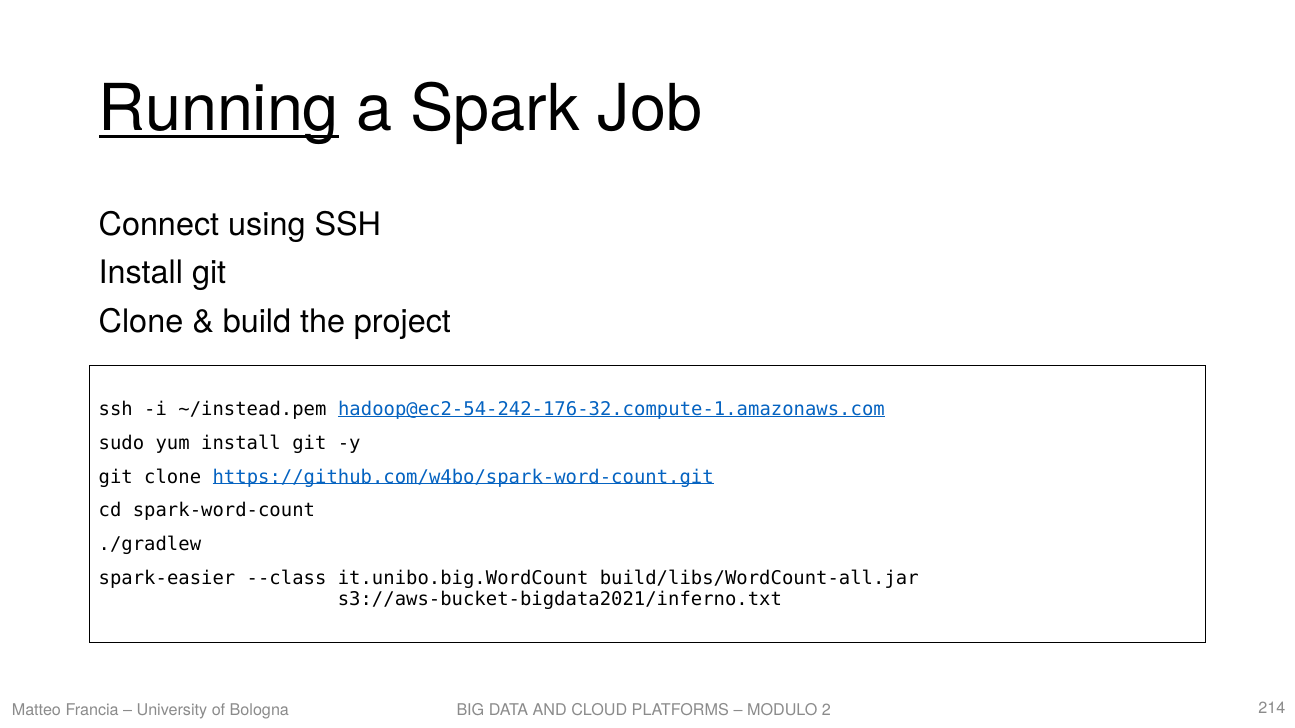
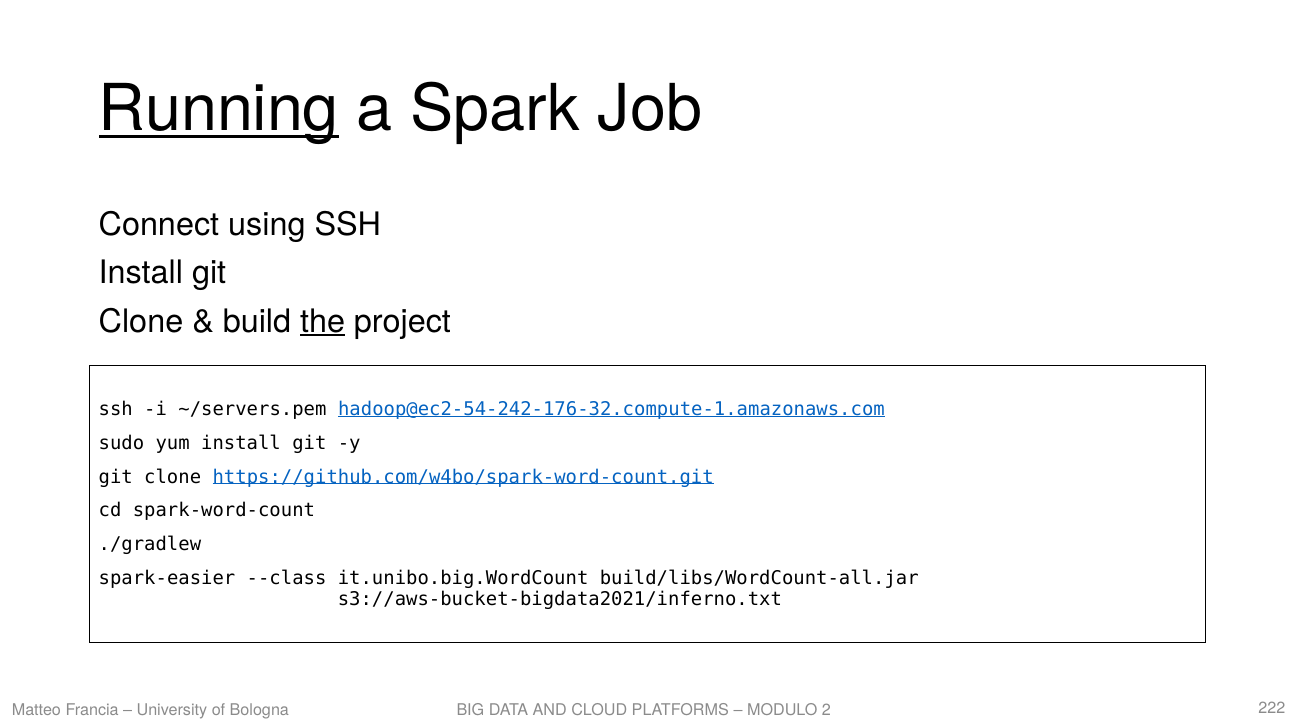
the underline: none -> present (323, 322)
~/instead.pem: ~/instead.pem -> ~/servers.pem (252, 409)
214: 214 -> 222 (1272, 708)
